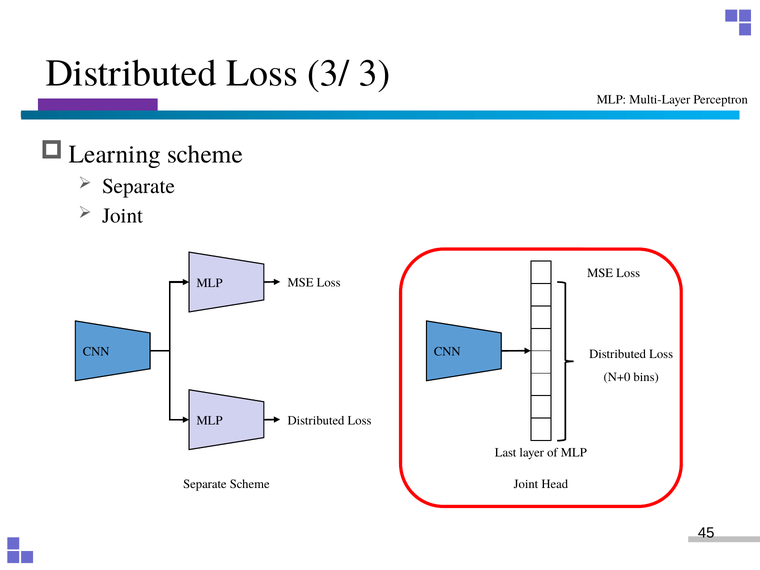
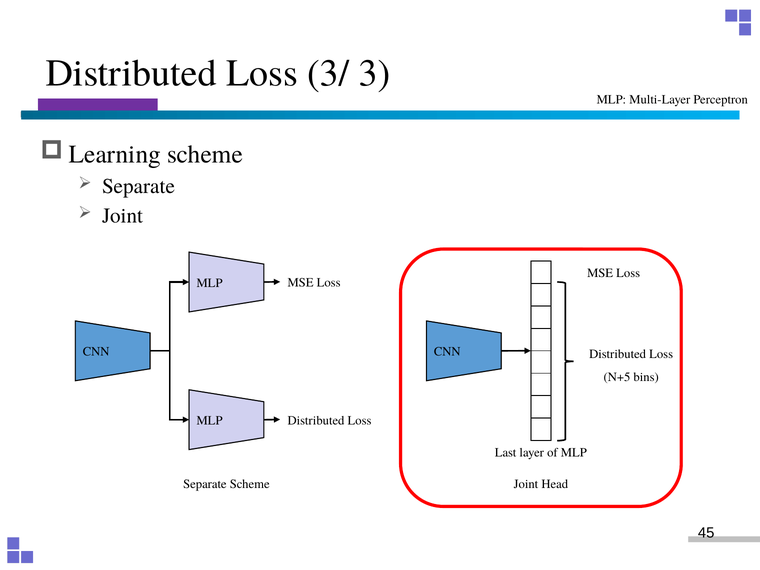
N+0: N+0 -> N+5 (617, 377)
